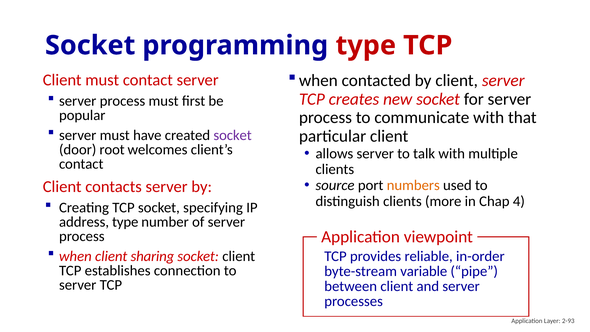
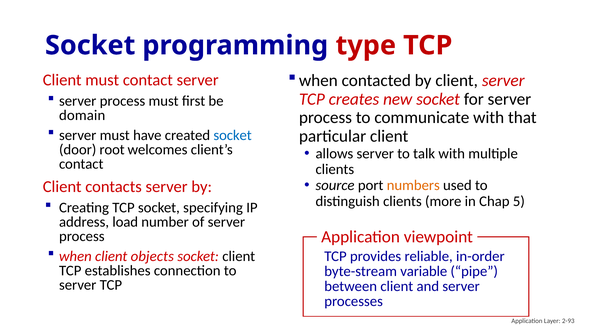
popular: popular -> domain (82, 115)
socket colour: purple -> blue (233, 135)
4: 4 -> 5 (519, 201)
address type: type -> load (125, 222)
sharing: sharing -> objects (152, 256)
